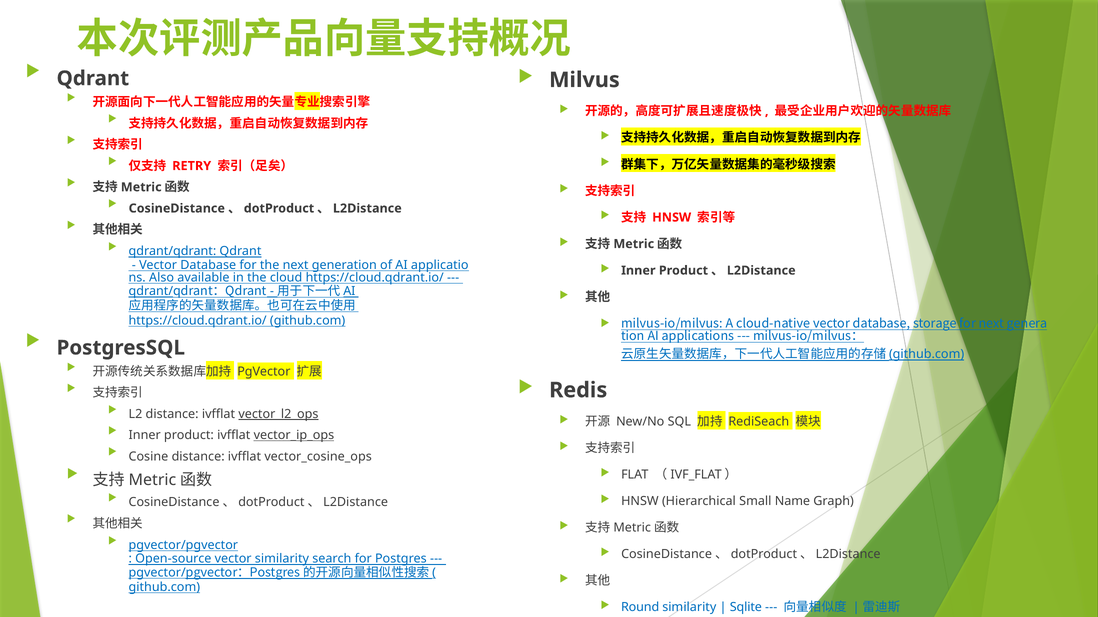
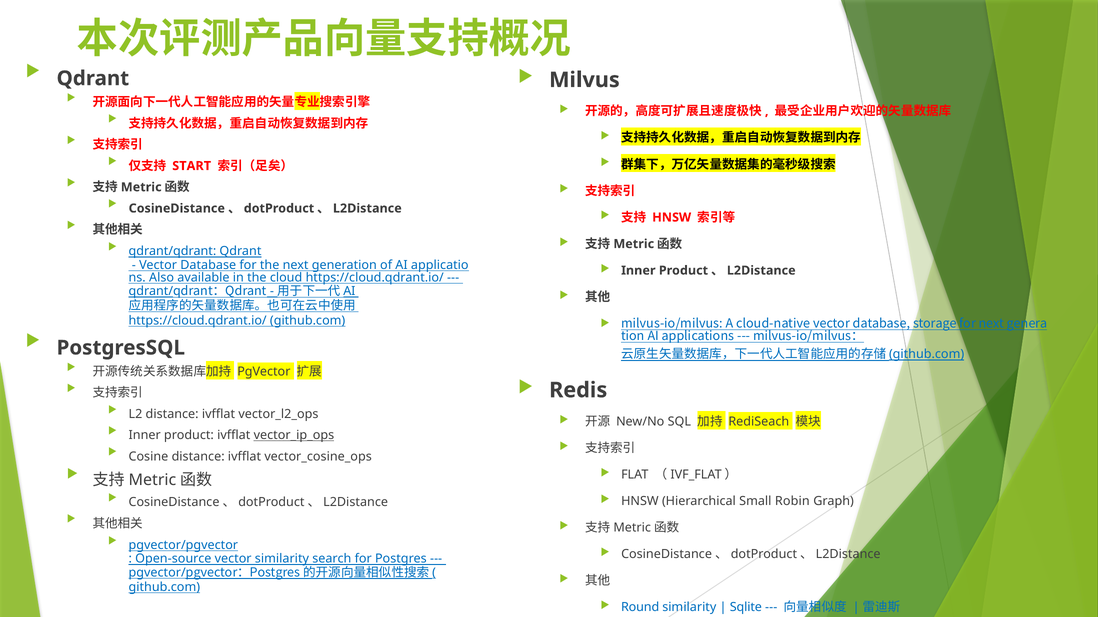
RETRY: RETRY -> START (192, 166)
vector_l2_ops underline: present -> none (278, 414)
Name: Name -> Robin (792, 502)
